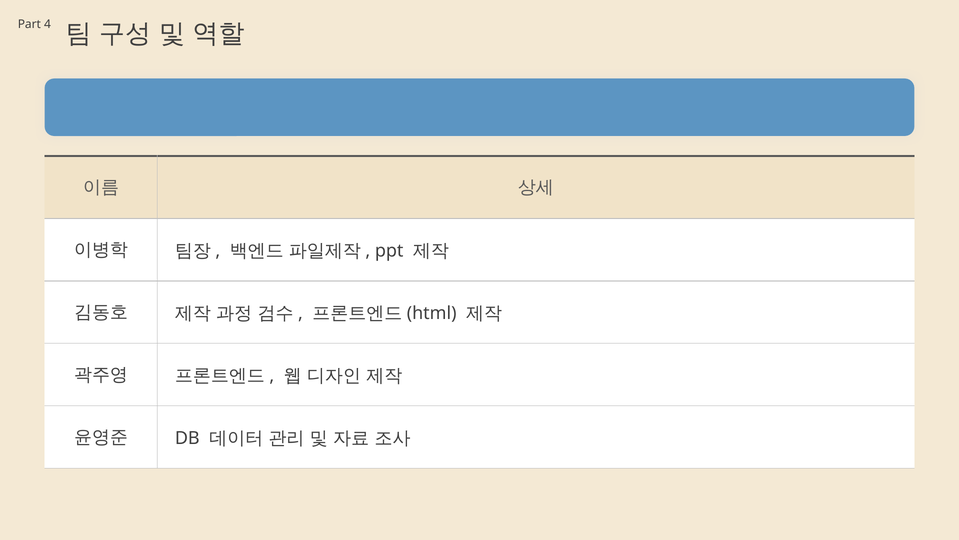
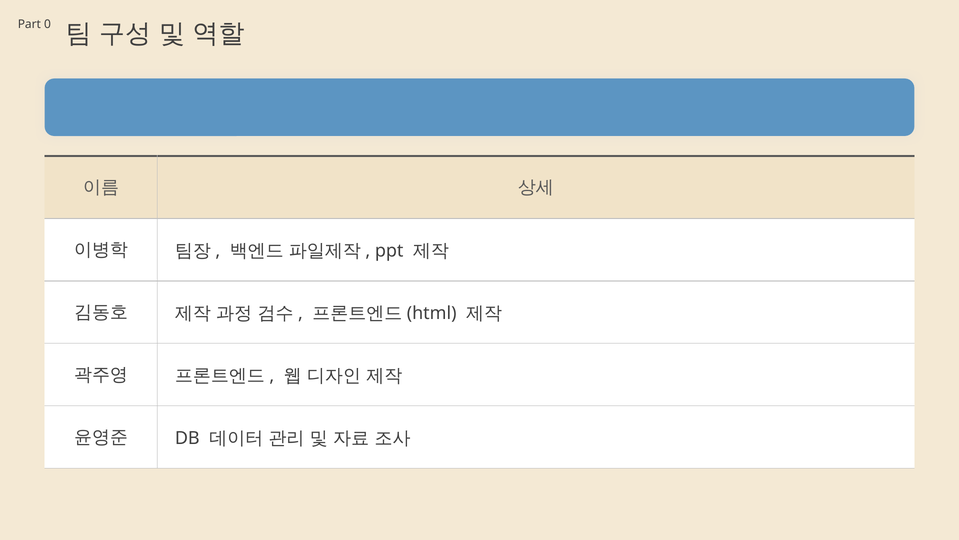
4: 4 -> 0 (48, 24)
